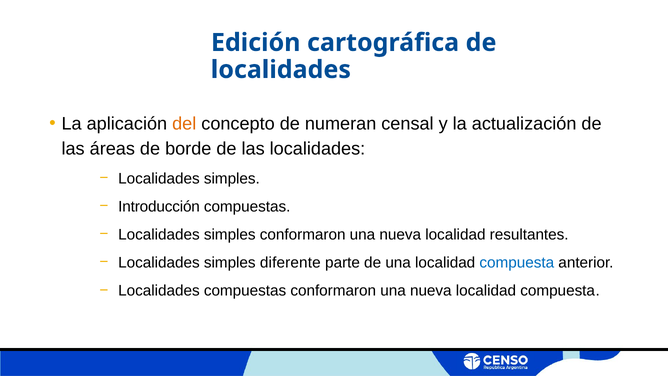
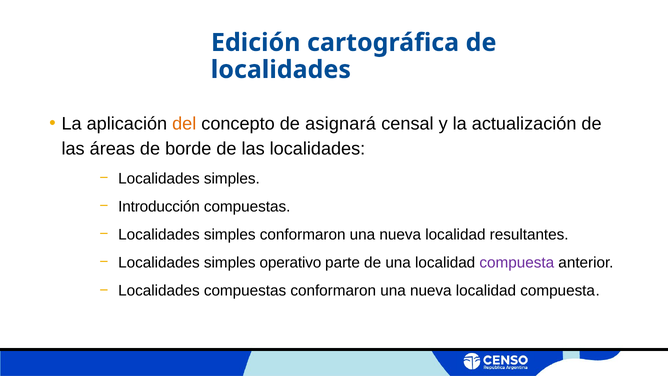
numeran: numeran -> asignará (341, 124)
diferente: diferente -> operativo (290, 263)
compuesta colour: blue -> purple (517, 263)
